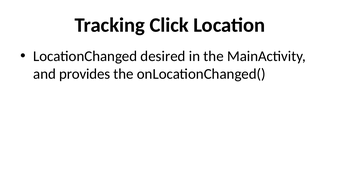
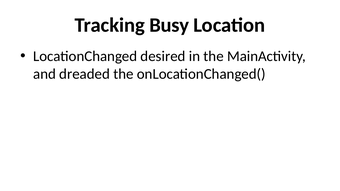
Click: Click -> Busy (169, 25)
provides: provides -> dreaded (85, 74)
